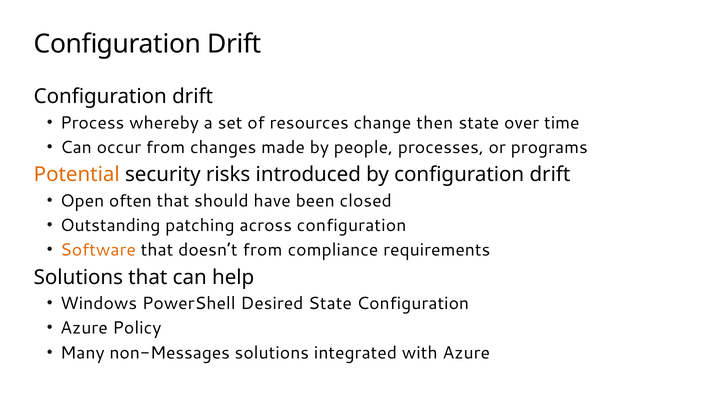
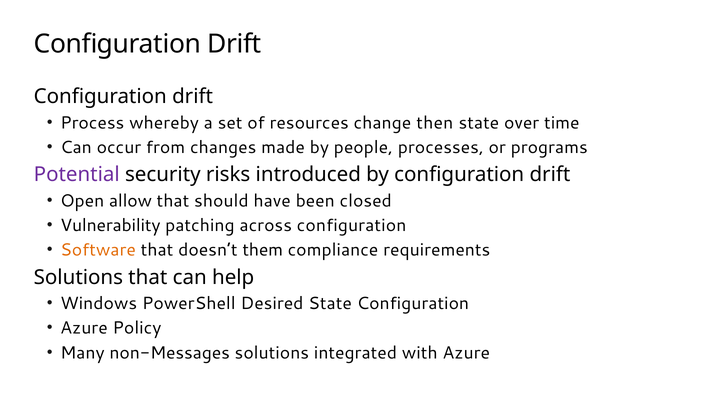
Potential colour: orange -> purple (77, 175)
often: often -> allow (130, 201)
Outstanding: Outstanding -> Vulnerability (110, 226)
doesn’t from: from -> them (263, 250)
